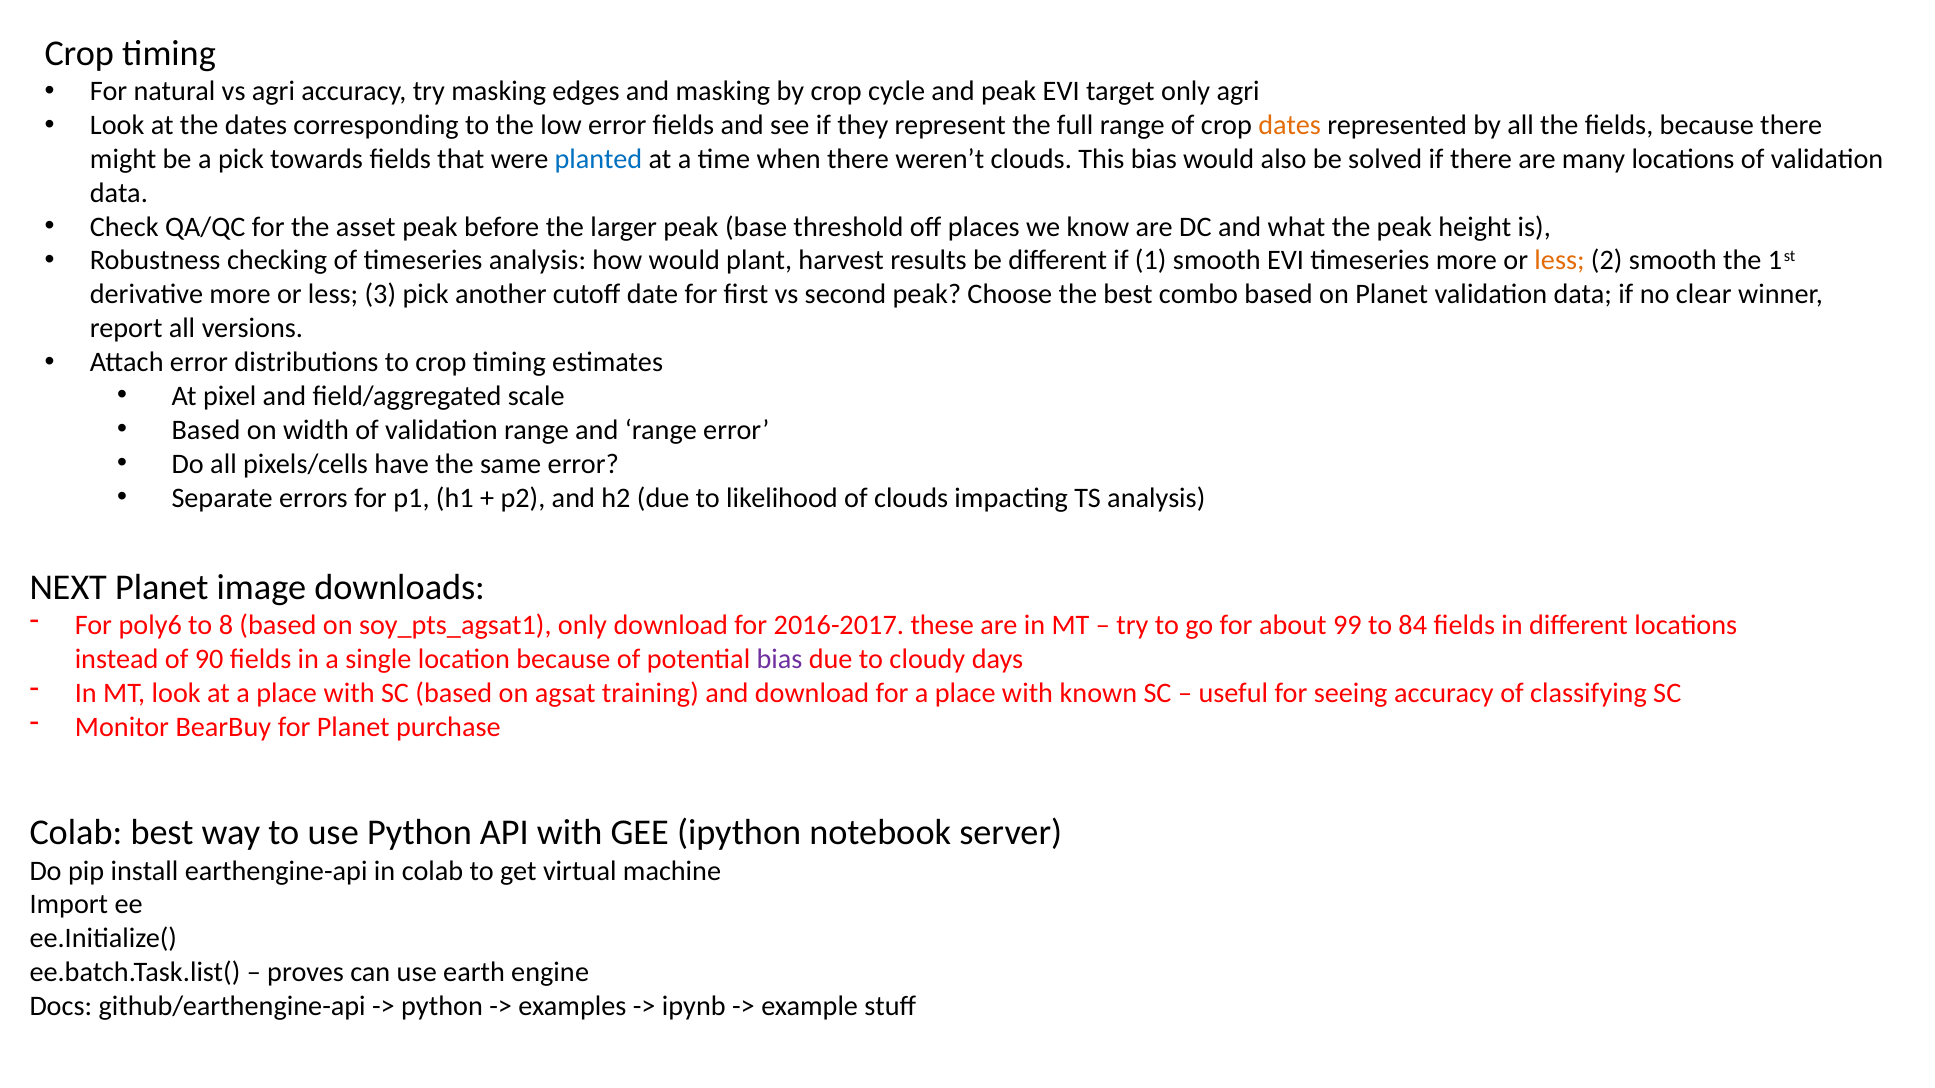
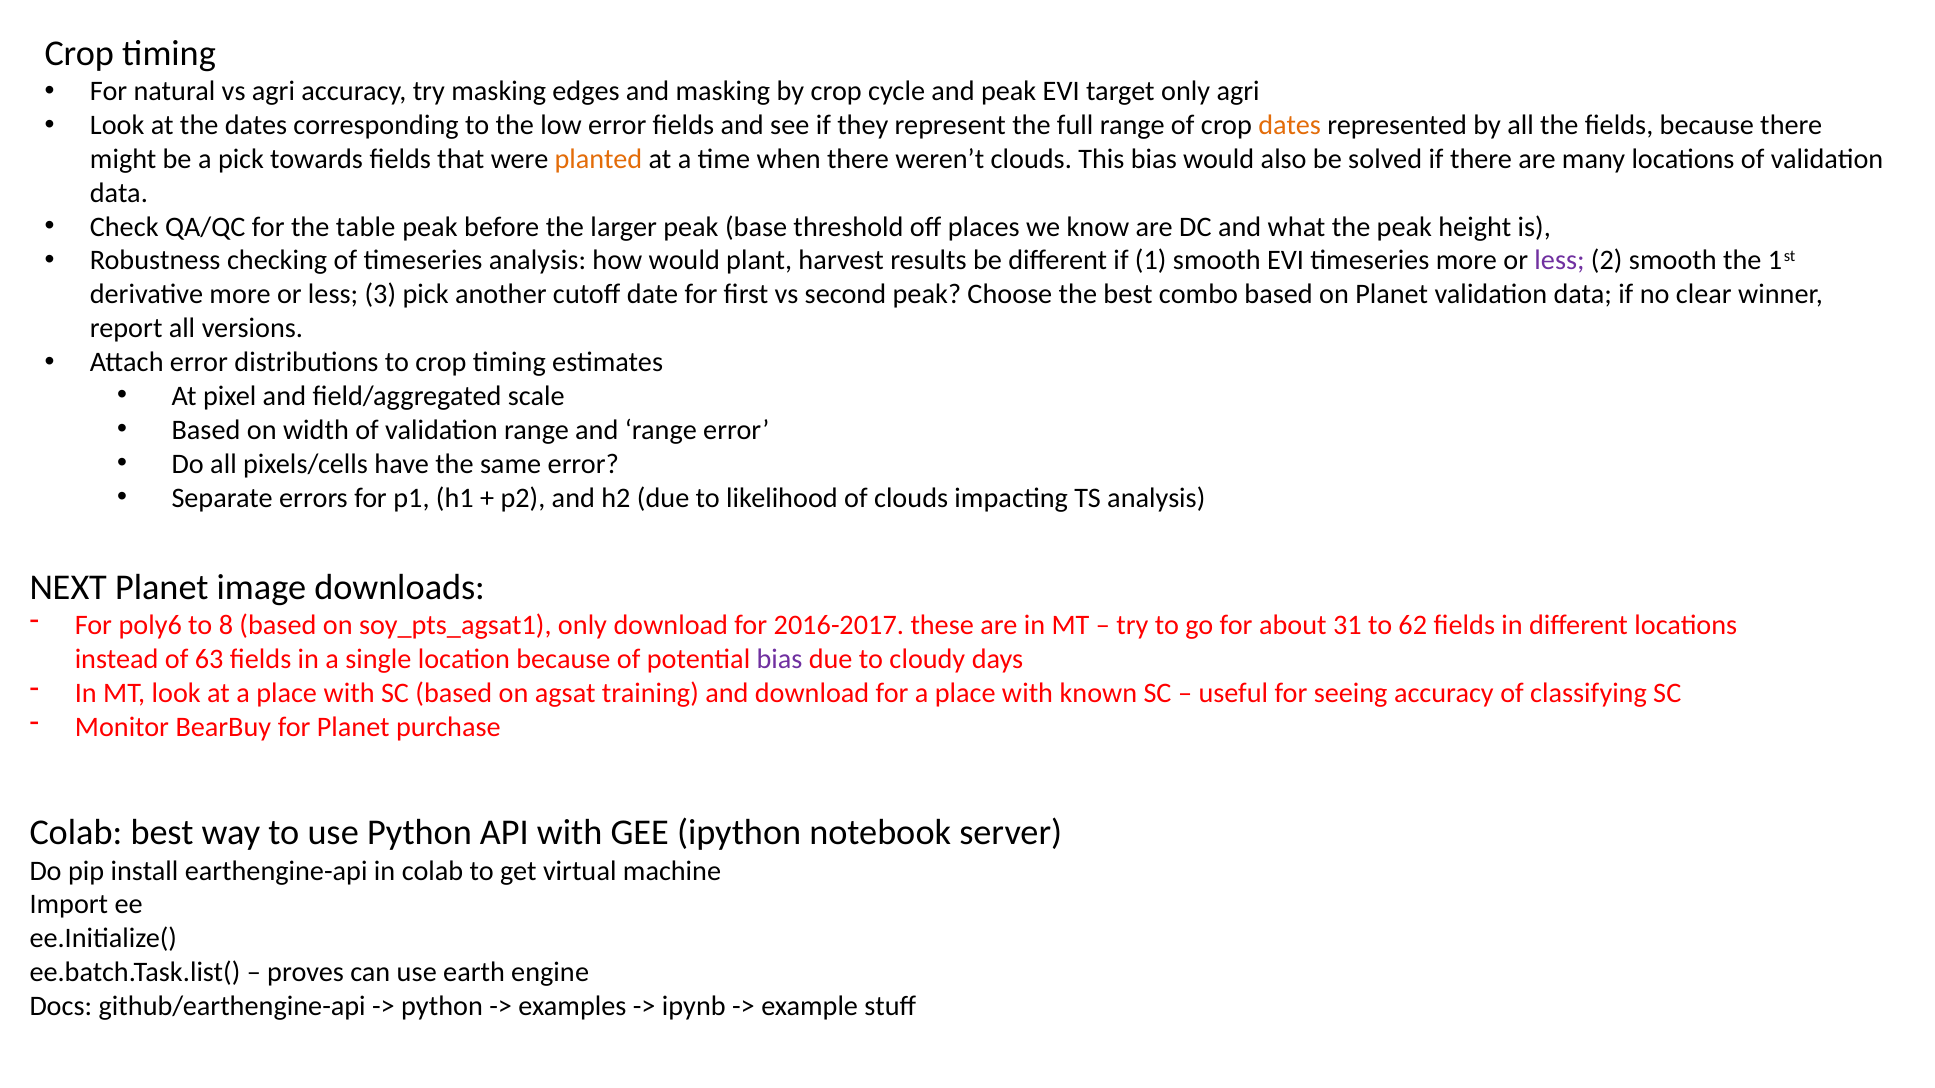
planted colour: blue -> orange (598, 159)
asset: asset -> table (366, 227)
less colour: orange -> purple (1560, 261)
99: 99 -> 31 (1347, 626)
84: 84 -> 62 (1413, 626)
90: 90 -> 63 (209, 659)
